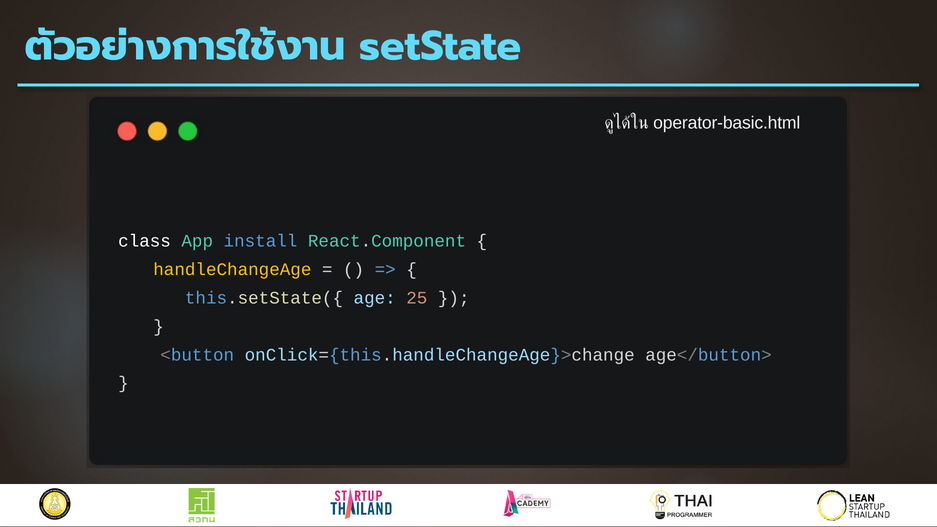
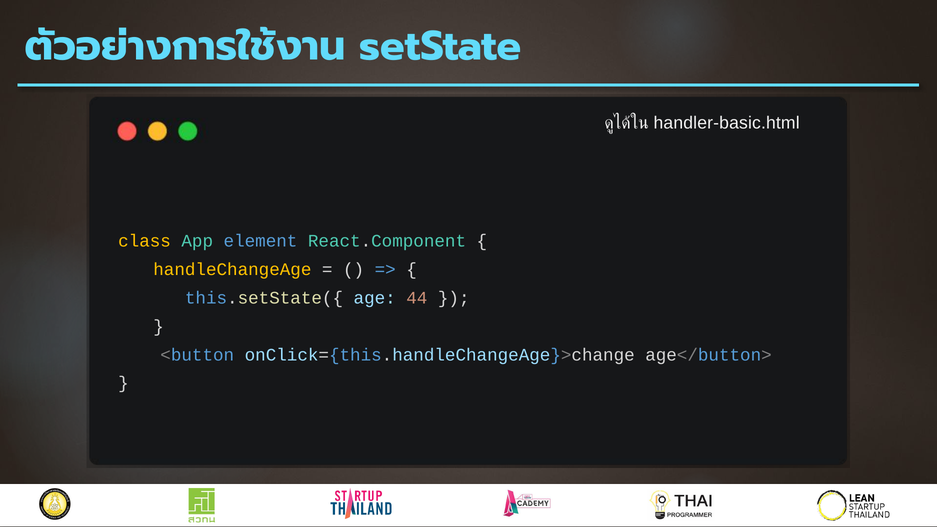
operator-basic.html: operator-basic.html -> handler-basic.html (727, 123)
class colour: white -> yellow (145, 241)
install: install -> element (260, 241)
25: 25 -> 44 (417, 298)
